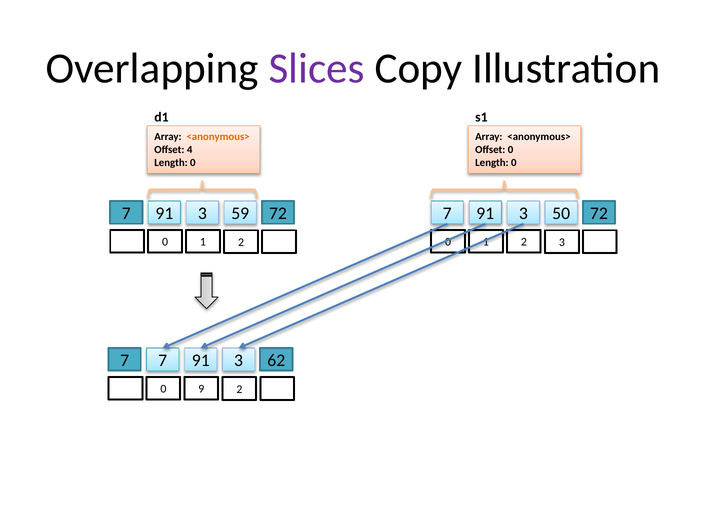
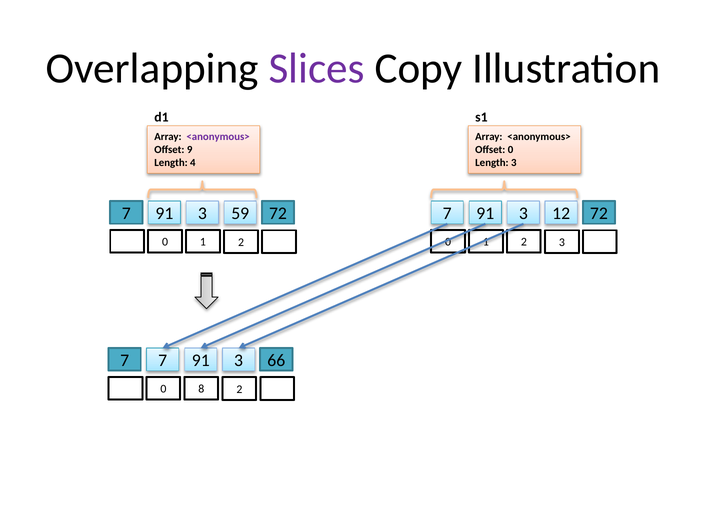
<anonymous> colour: orange -> purple (218, 137)
4: 4 -> 9 (190, 150)
0: 0 -> 4 (193, 163)
0: 0 -> 3 (514, 163)
50: 50 -> 12 (561, 214)
62: 62 -> 66 (276, 361)
9: 9 -> 8 (201, 389)
